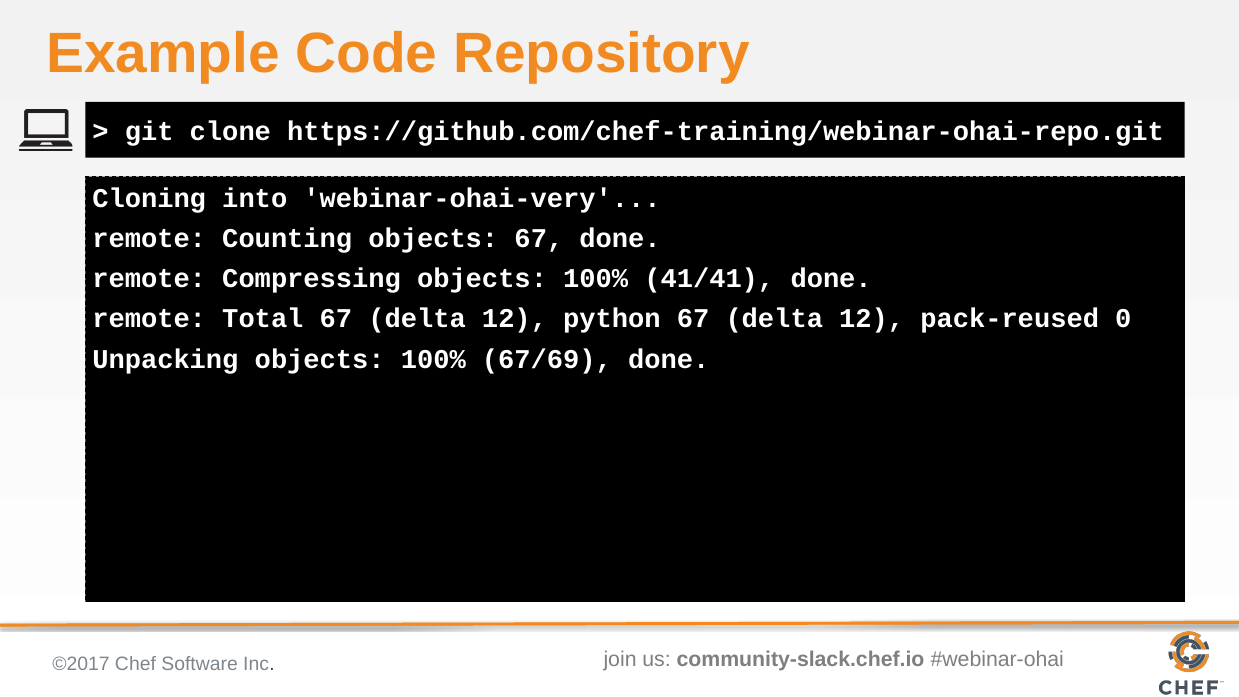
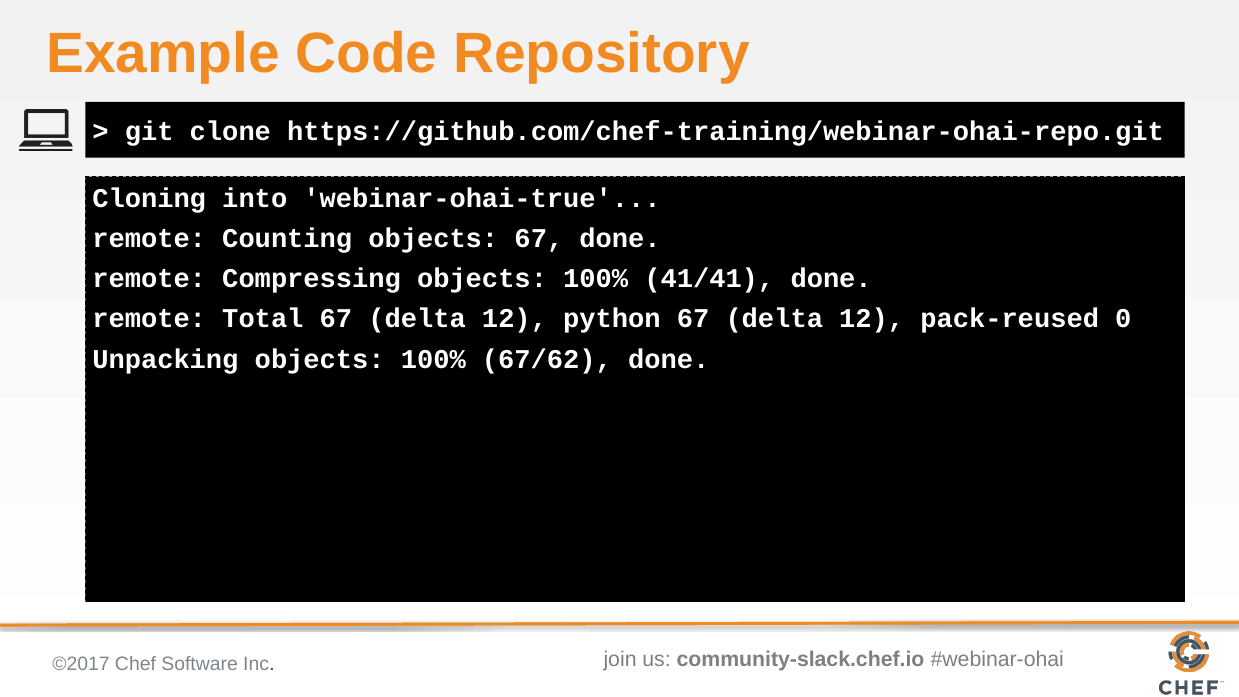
webinar-ohai-very: webinar-ohai-very -> webinar-ohai-true (482, 198)
67/69: 67/69 -> 67/62 (547, 359)
